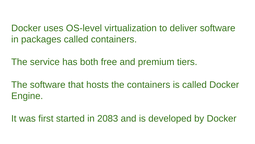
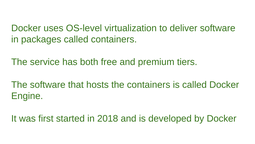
2083: 2083 -> 2018 (108, 118)
